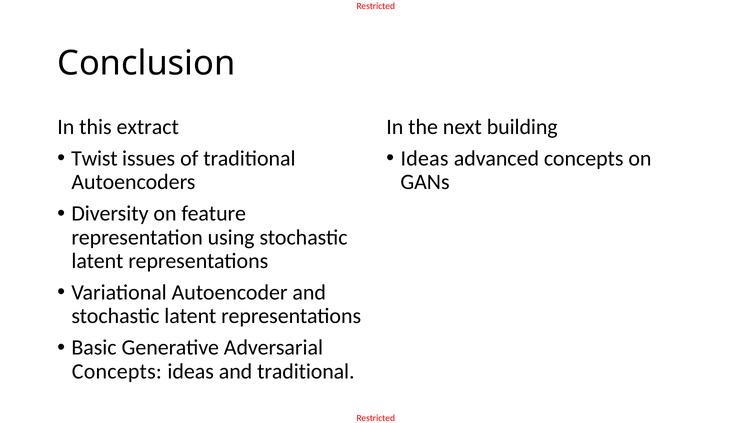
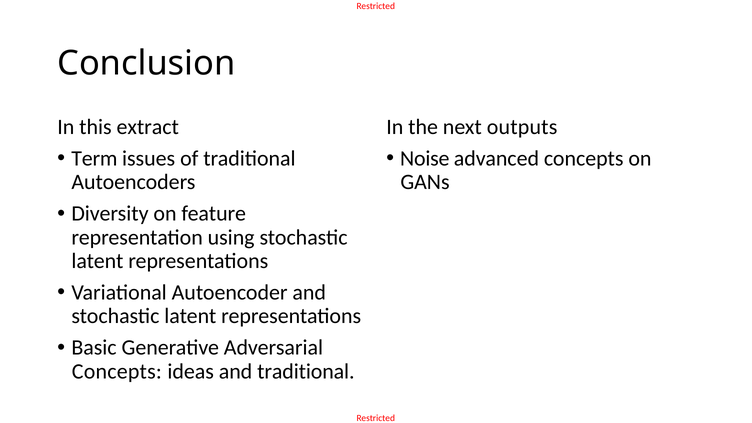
building: building -> outputs (522, 127)
Twist: Twist -> Term (94, 159)
Ideas: Ideas -> Noise (425, 159)
